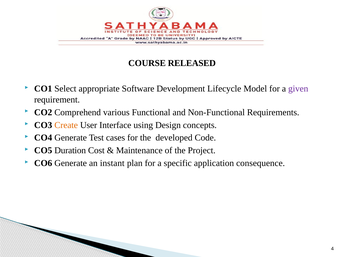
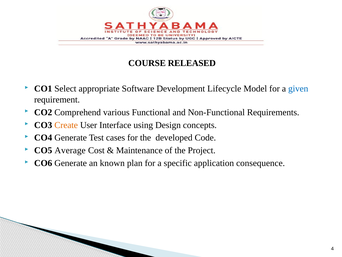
given colour: purple -> blue (298, 89)
Duration: Duration -> Average (70, 150)
instant: instant -> known (112, 163)
